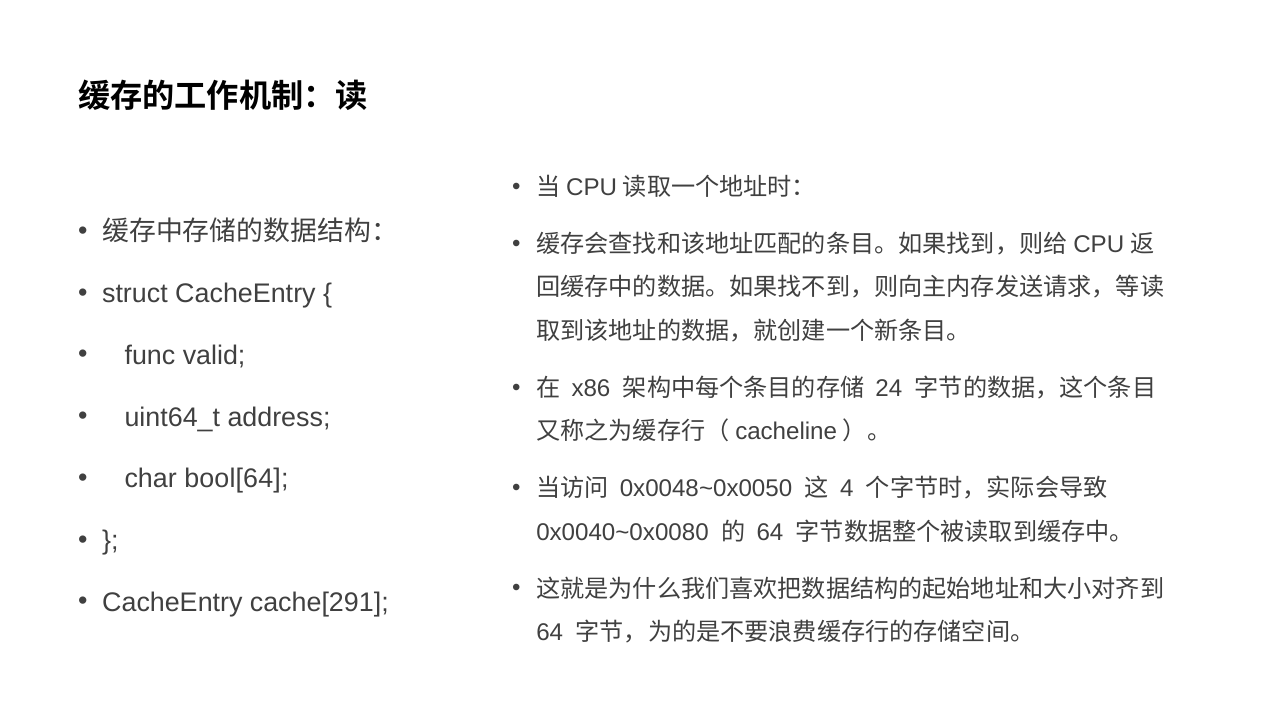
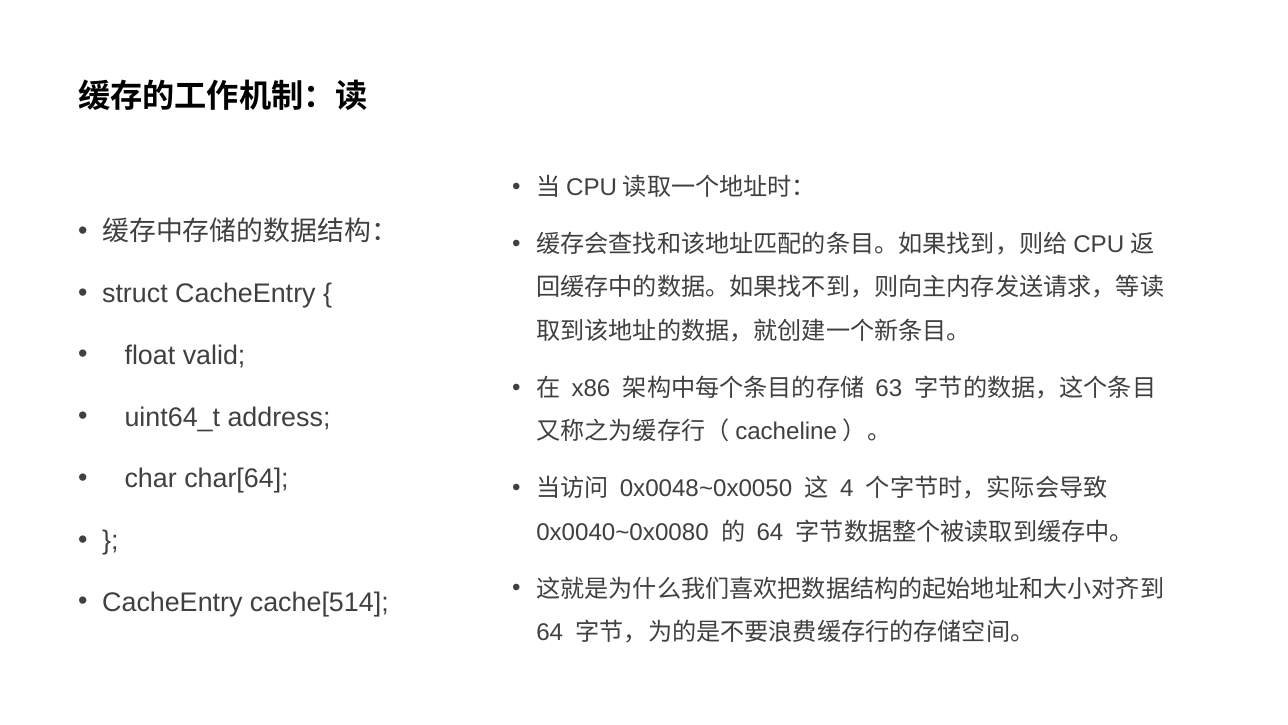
func: func -> float (150, 355)
24: 24 -> 63 (889, 388)
bool[64: bool[64 -> char[64 (236, 479)
cache[291: cache[291 -> cache[514 (319, 602)
